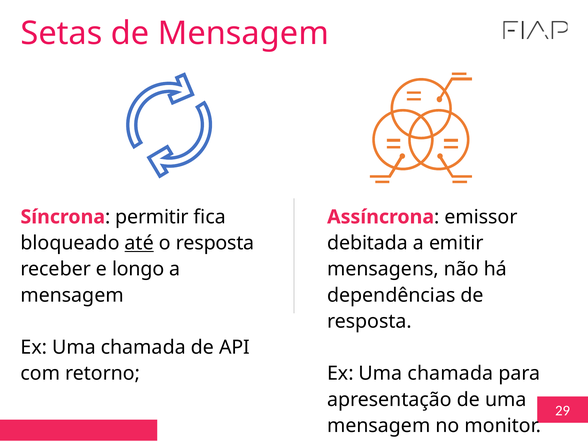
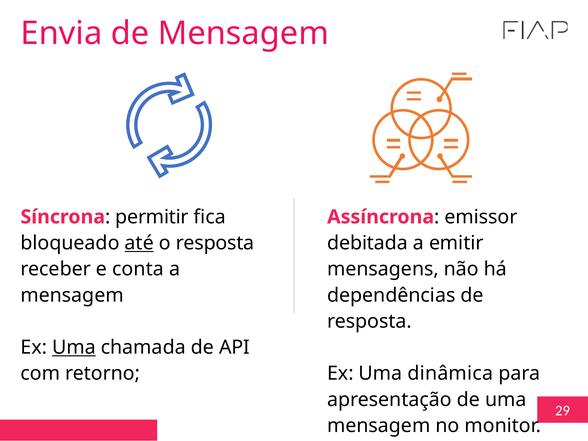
Setas: Setas -> Envia (61, 33)
longo: longo -> conta (138, 269)
Uma underline: none -> present (74, 347)
chamada: chamada -> dinâmica (450, 373)
